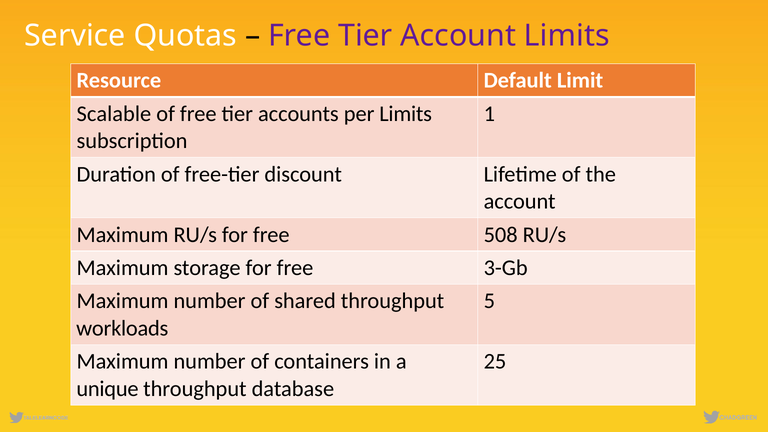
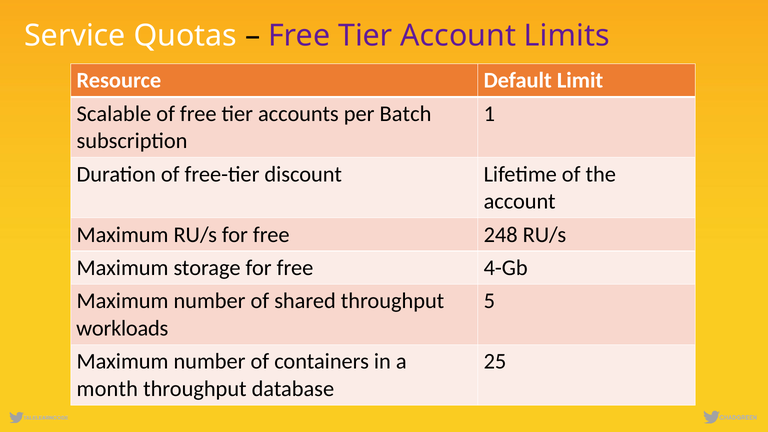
per Limits: Limits -> Batch (405, 114)
508: 508 -> 248 (501, 235)
3-Gb: 3-Gb -> 4-Gb (506, 268)
unique: unique -> month (107, 389)
